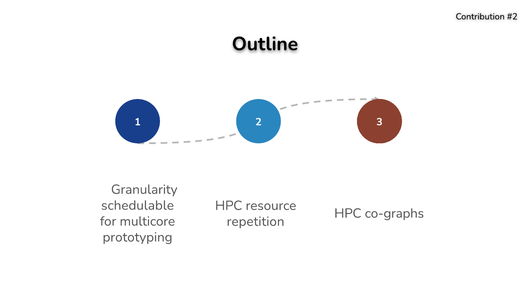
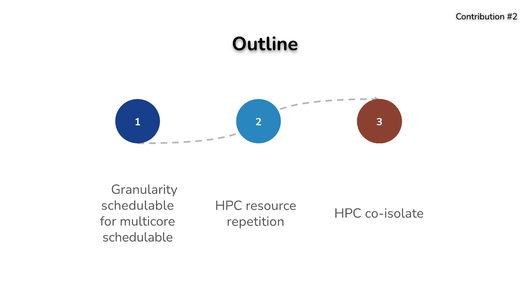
co-graphs: co-graphs -> co-isolate (394, 213)
prototyping: prototyping -> schedulable (138, 237)
